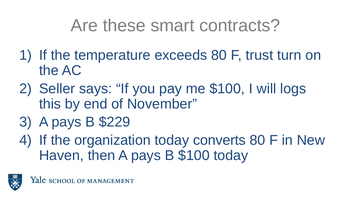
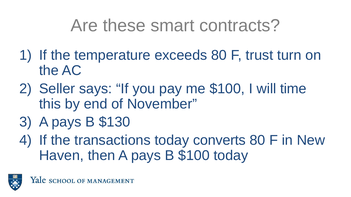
logs: logs -> time (293, 89)
$229: $229 -> $130 (115, 122)
organization: organization -> transactions (112, 140)
